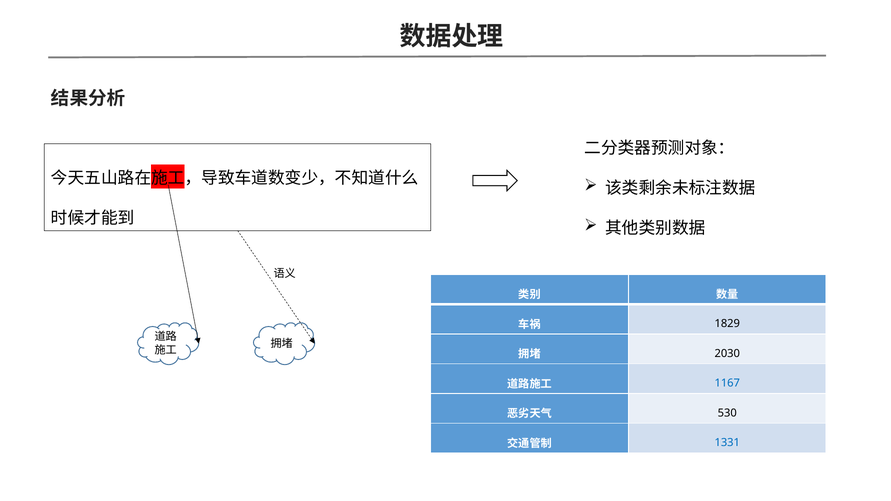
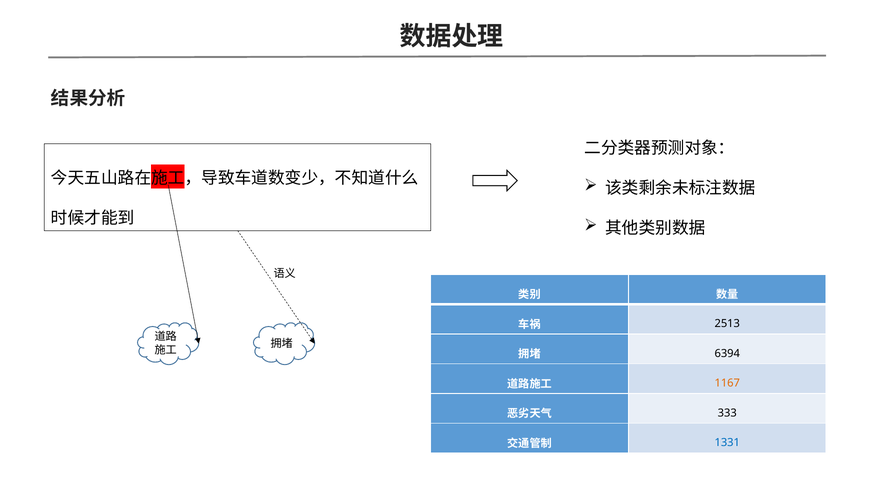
1829: 1829 -> 2513 (727, 324)
2030: 2030 -> 6394 (727, 353)
1167 colour: blue -> orange (727, 383)
530: 530 -> 333 (727, 413)
